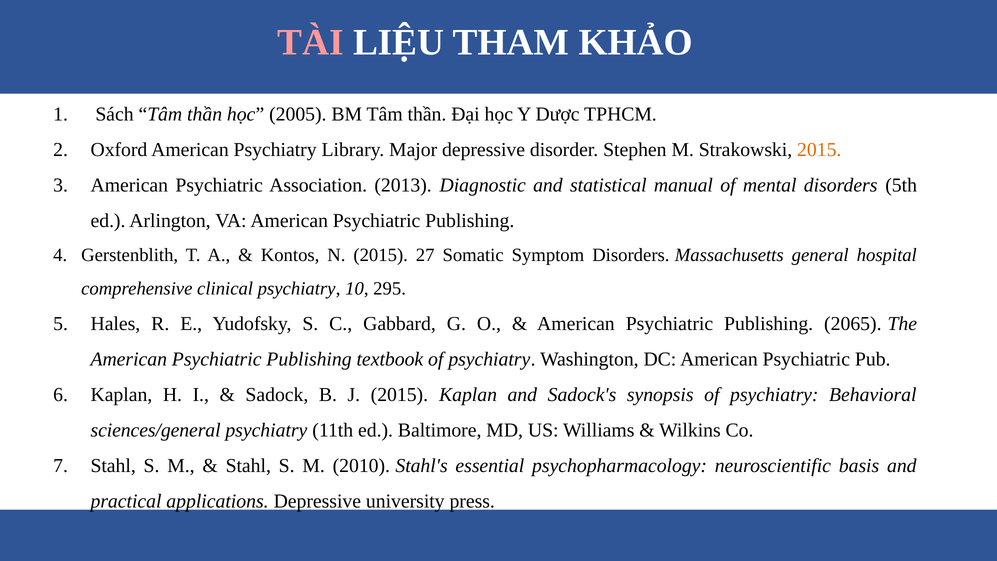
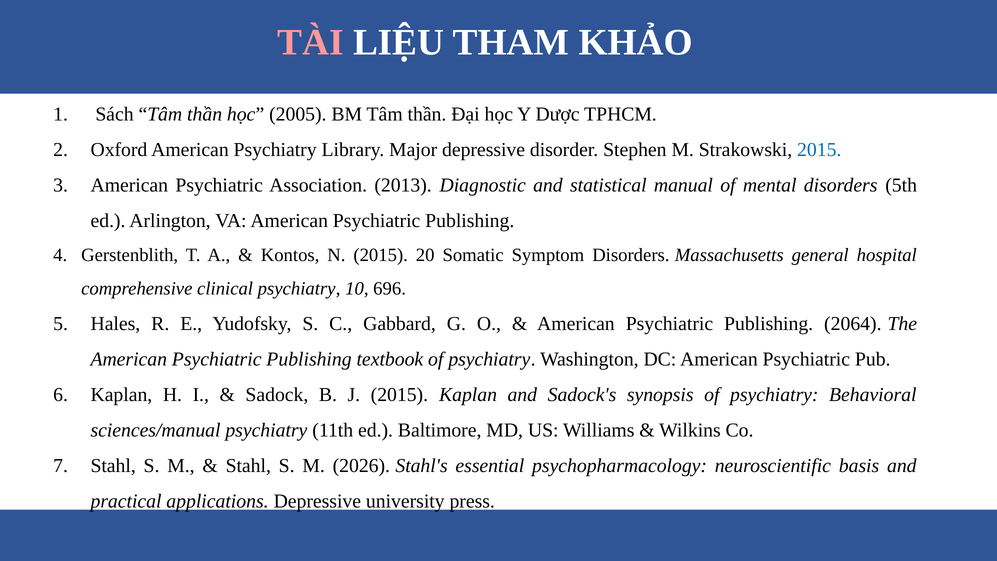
2015 colour: orange -> blue (819, 150)
27: 27 -> 20 (425, 255)
295: 295 -> 696 (390, 289)
2065: 2065 -> 2064 (853, 324)
sciences/general: sciences/general -> sciences/manual (156, 430)
2010: 2010 -> 2026 (361, 466)
